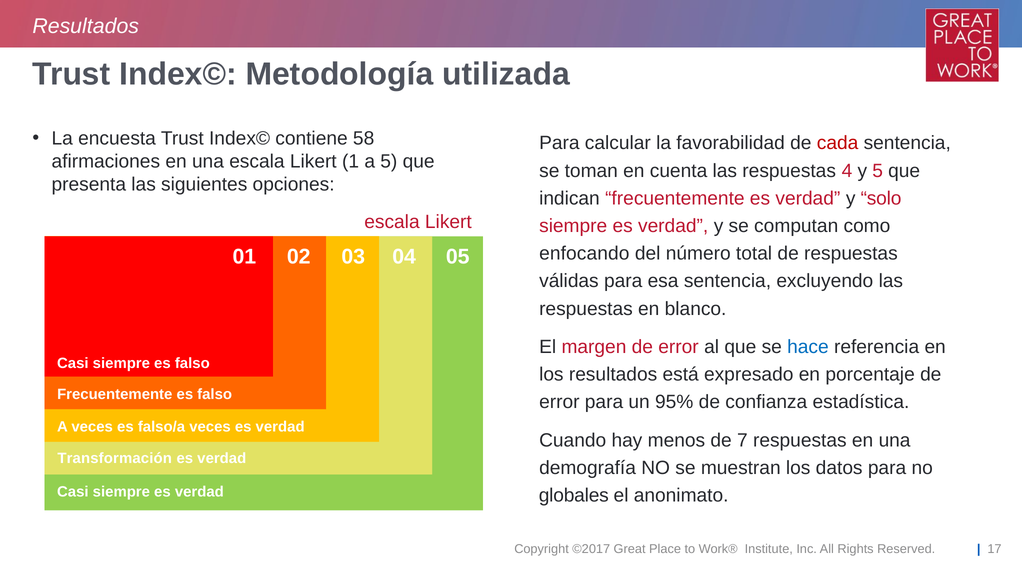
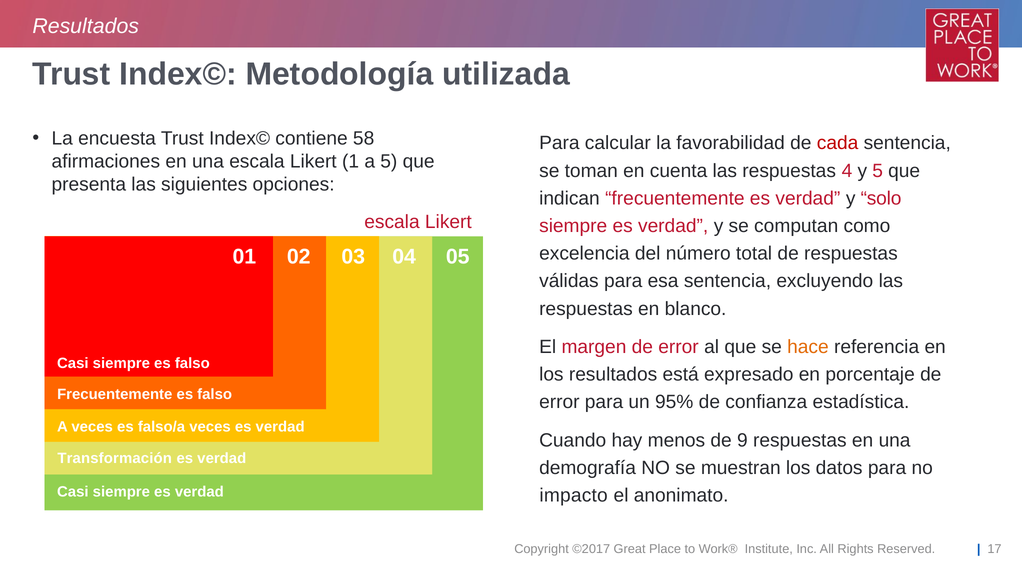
enfocando: enfocando -> excelencia (584, 253)
hace colour: blue -> orange (808, 347)
7: 7 -> 9 (742, 440)
globales: globales -> impacto (574, 495)
